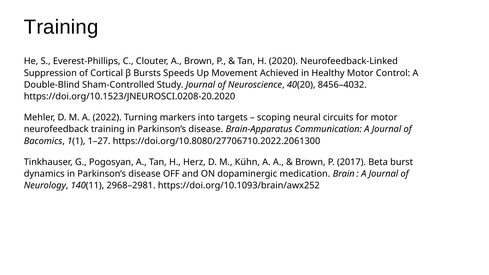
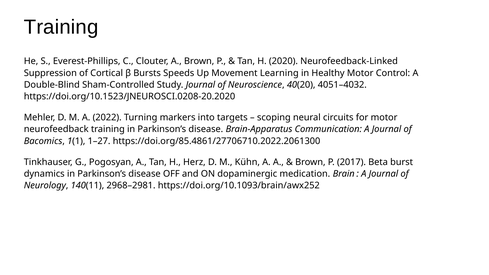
Achieved: Achieved -> Learning (279, 73)
8456–4032: 8456–4032 -> 4051–4032 (342, 85)
https://doi.org/10.8080/27706710.2022.2061300: https://doi.org/10.8080/27706710.2022.2061300 -> https://doi.org/85.4861/27706710.2022.2061300 (217, 141)
